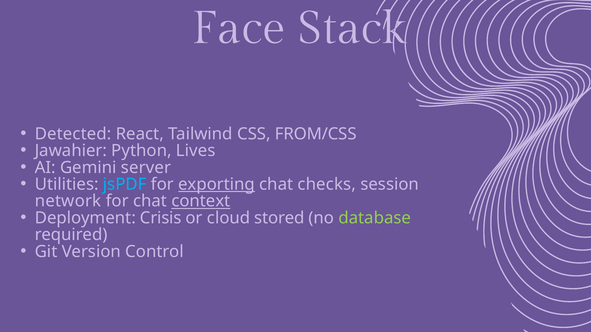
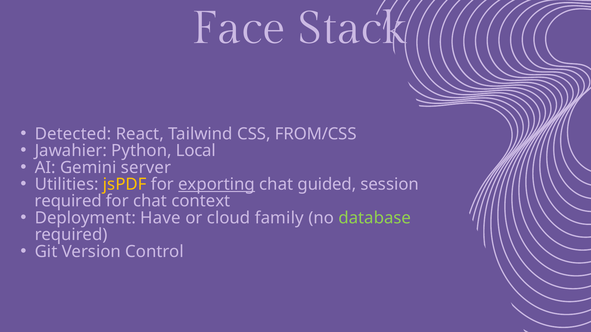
Lives: Lives -> Local (196, 151)
jsPDF colour: light blue -> yellow (125, 185)
checks: checks -> guided (327, 185)
network: network -> required (68, 201)
context underline: present -> none (201, 201)
Crisis: Crisis -> Have (161, 218)
stored: stored -> family (279, 218)
